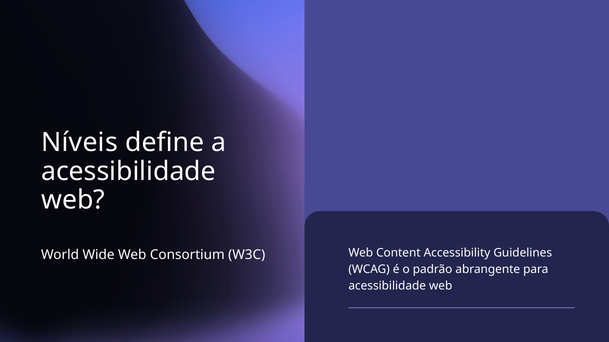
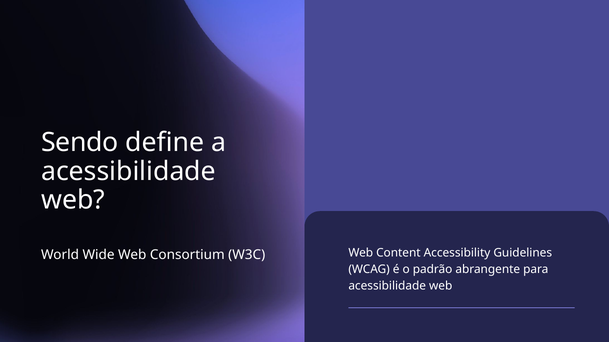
Níveis: Níveis -> Sendo (80, 143)
